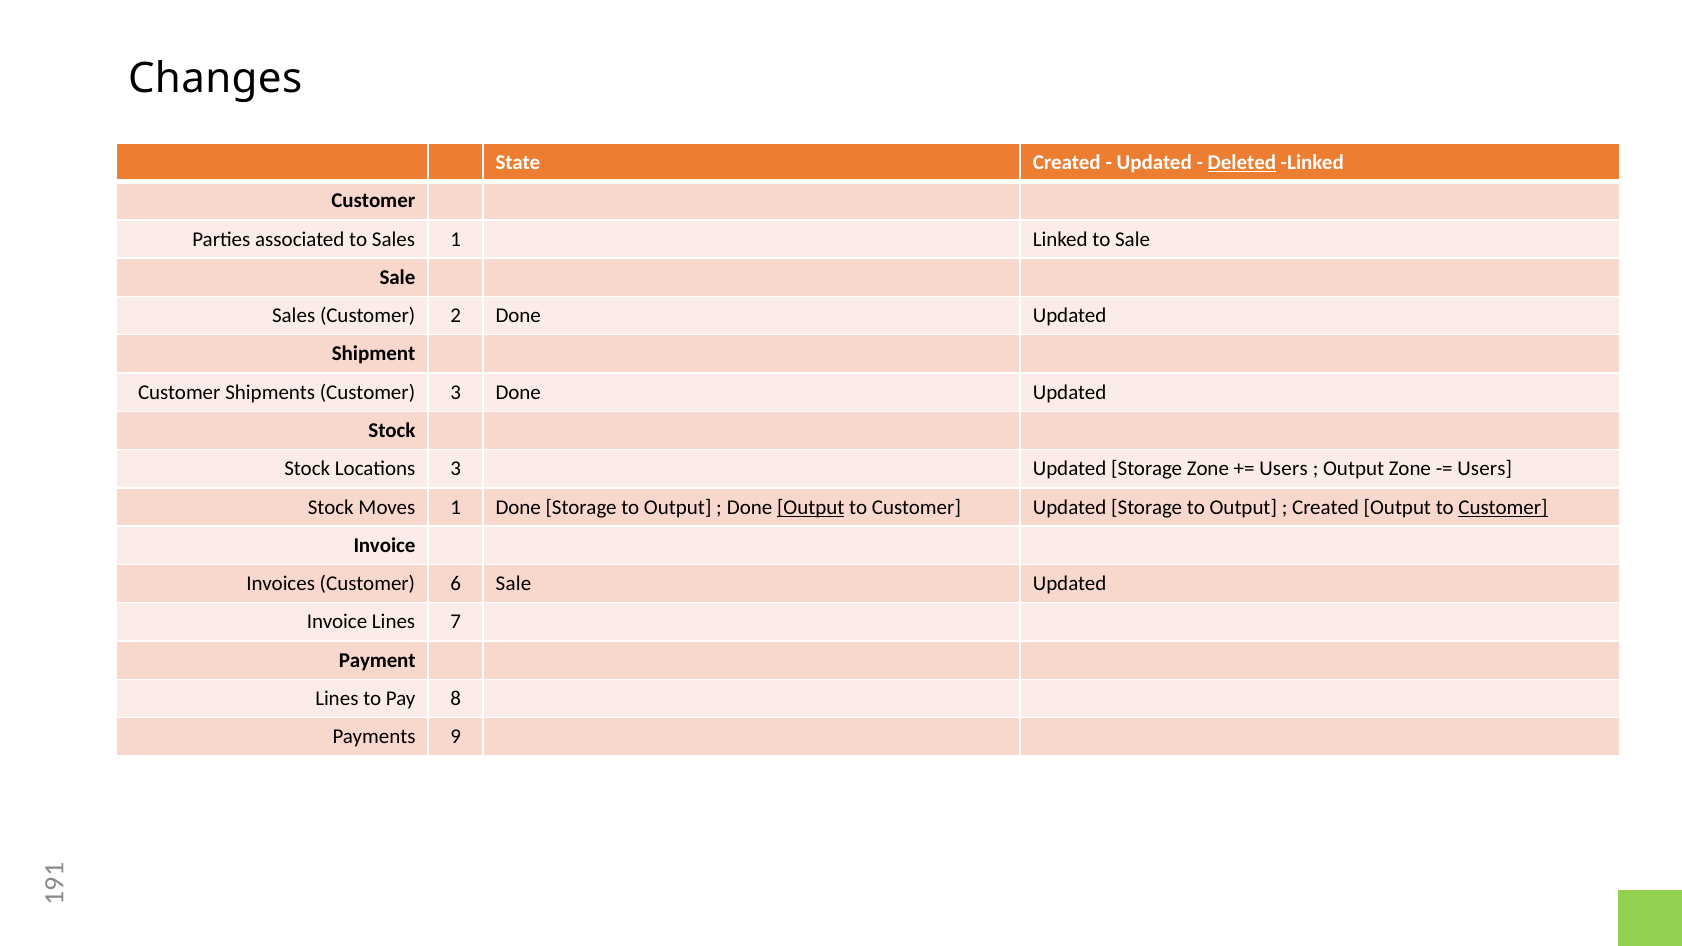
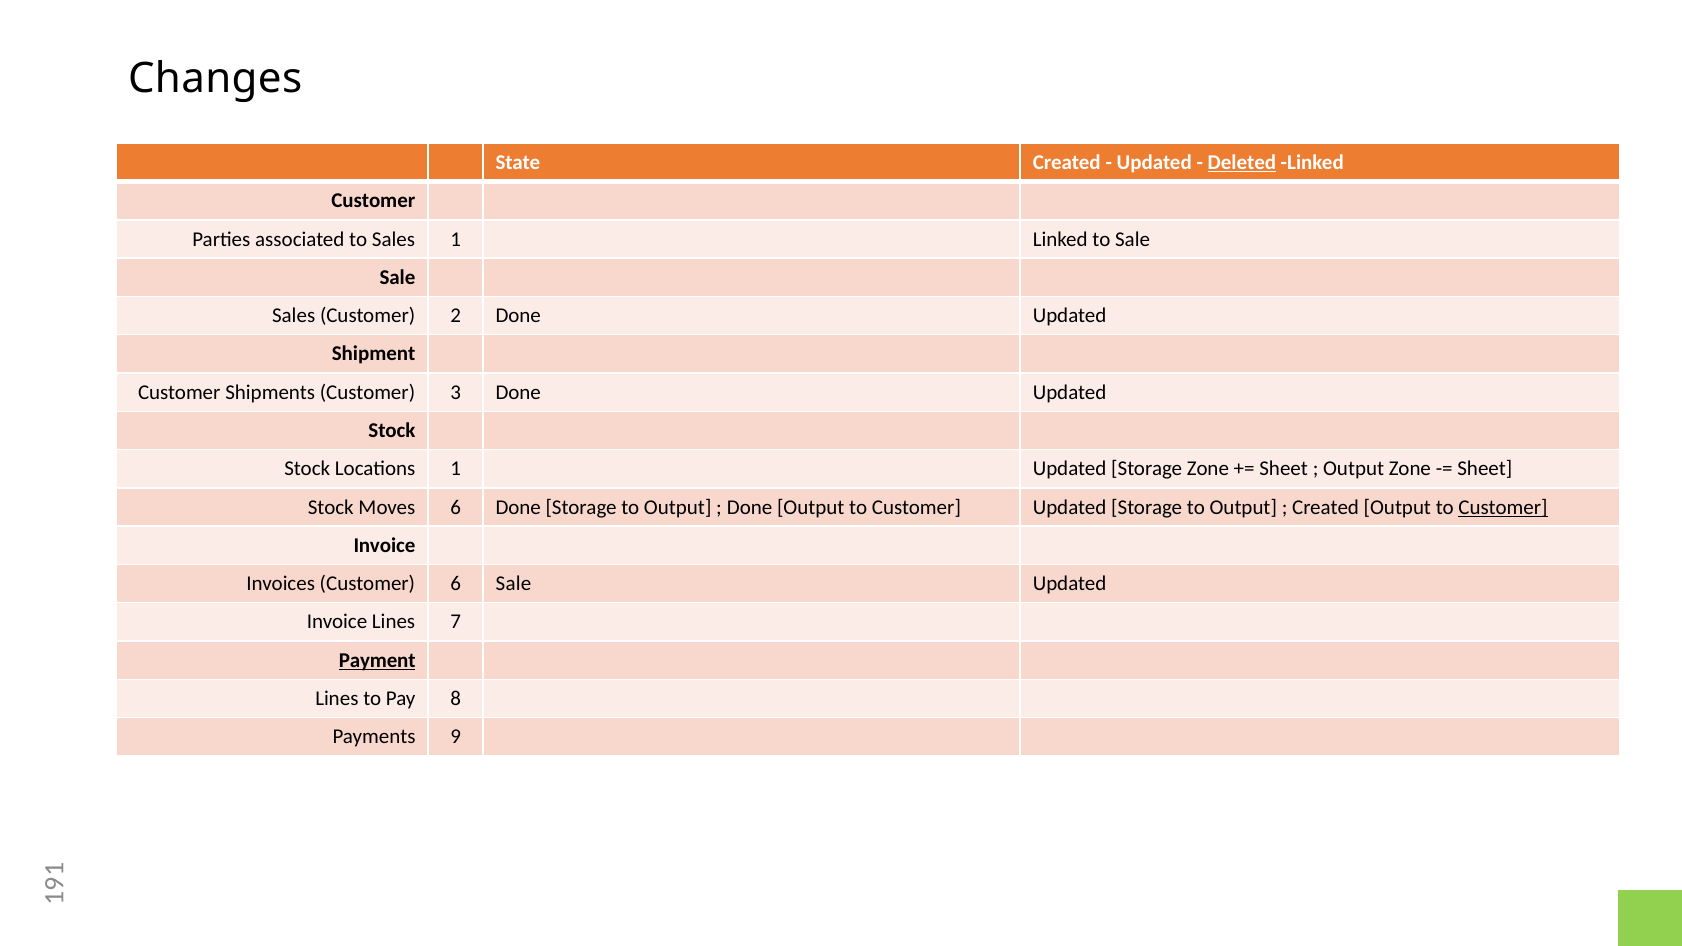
Locations 3: 3 -> 1 (456, 469)
Users: Users -> Sheet (1284, 469)
Users: Users -> Sheet (1485, 469)
Moves 1: 1 -> 6 (456, 507)
Output underline: present -> none (811, 507)
Payment underline: none -> present (377, 660)
